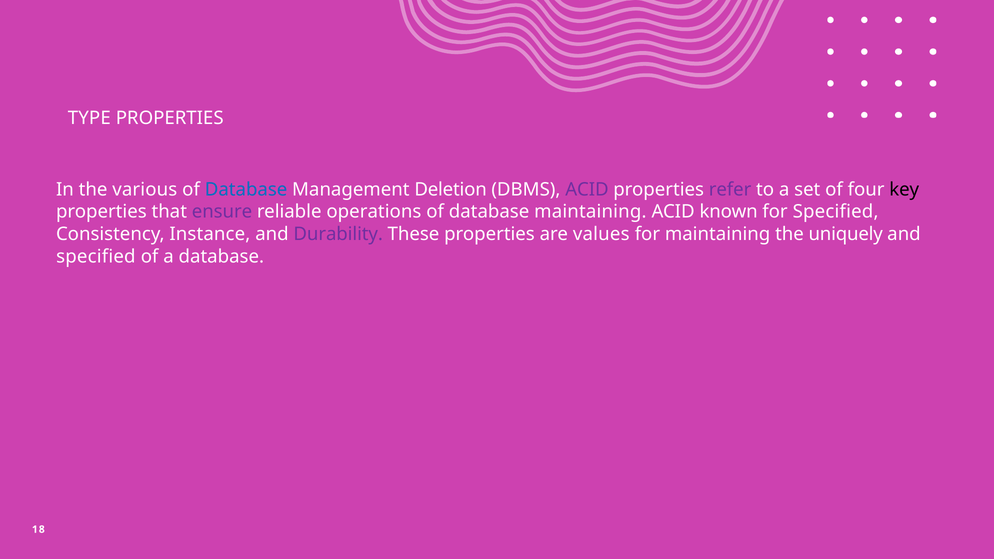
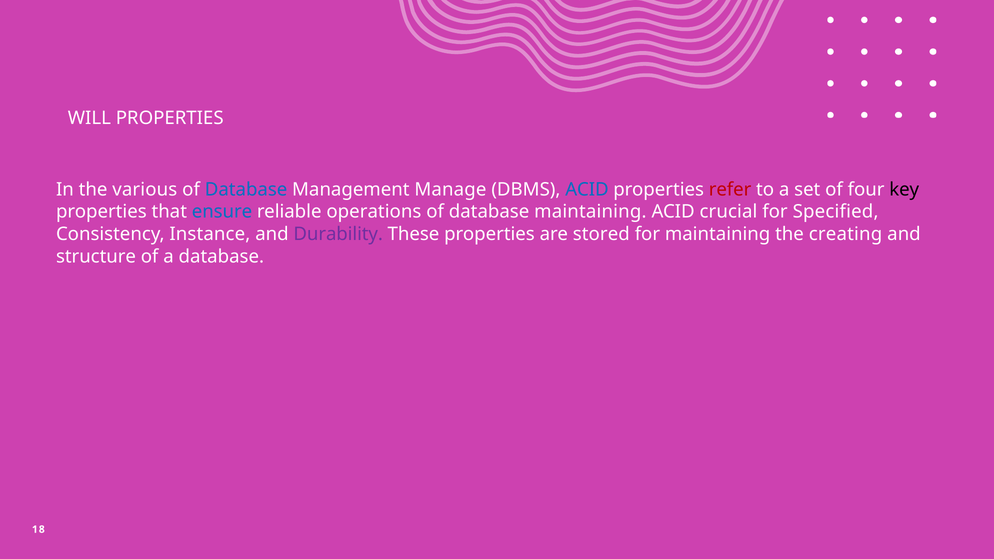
TYPE: TYPE -> WILL (89, 118)
Deletion: Deletion -> Manage (450, 189)
ACID colour: purple -> blue (587, 189)
refer colour: purple -> red (730, 189)
ensure colour: purple -> blue (222, 212)
known: known -> crucial (728, 212)
values: values -> stored (601, 234)
uniquely: uniquely -> creating (846, 234)
specified: specified -> structure (96, 257)
